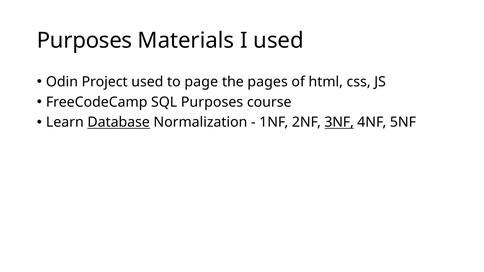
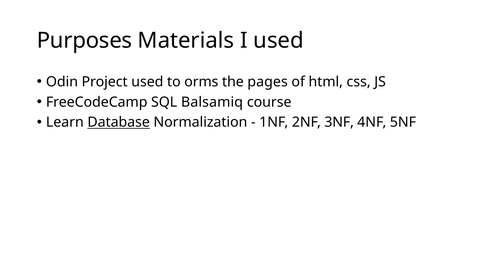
page: page -> orms (201, 82)
SQL Purposes: Purposes -> Balsamiq (212, 102)
3NF underline: present -> none (339, 122)
